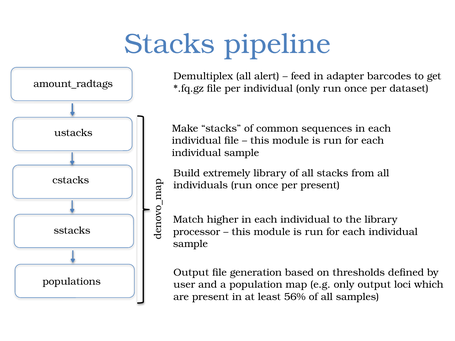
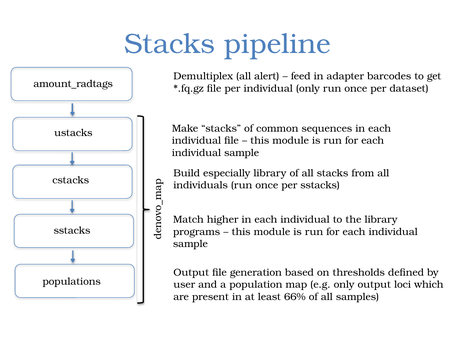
extremely: extremely -> especially (227, 173)
per present: present -> sstacks (320, 185)
processor: processor -> programs (197, 232)
56%: 56% -> 66% (295, 297)
